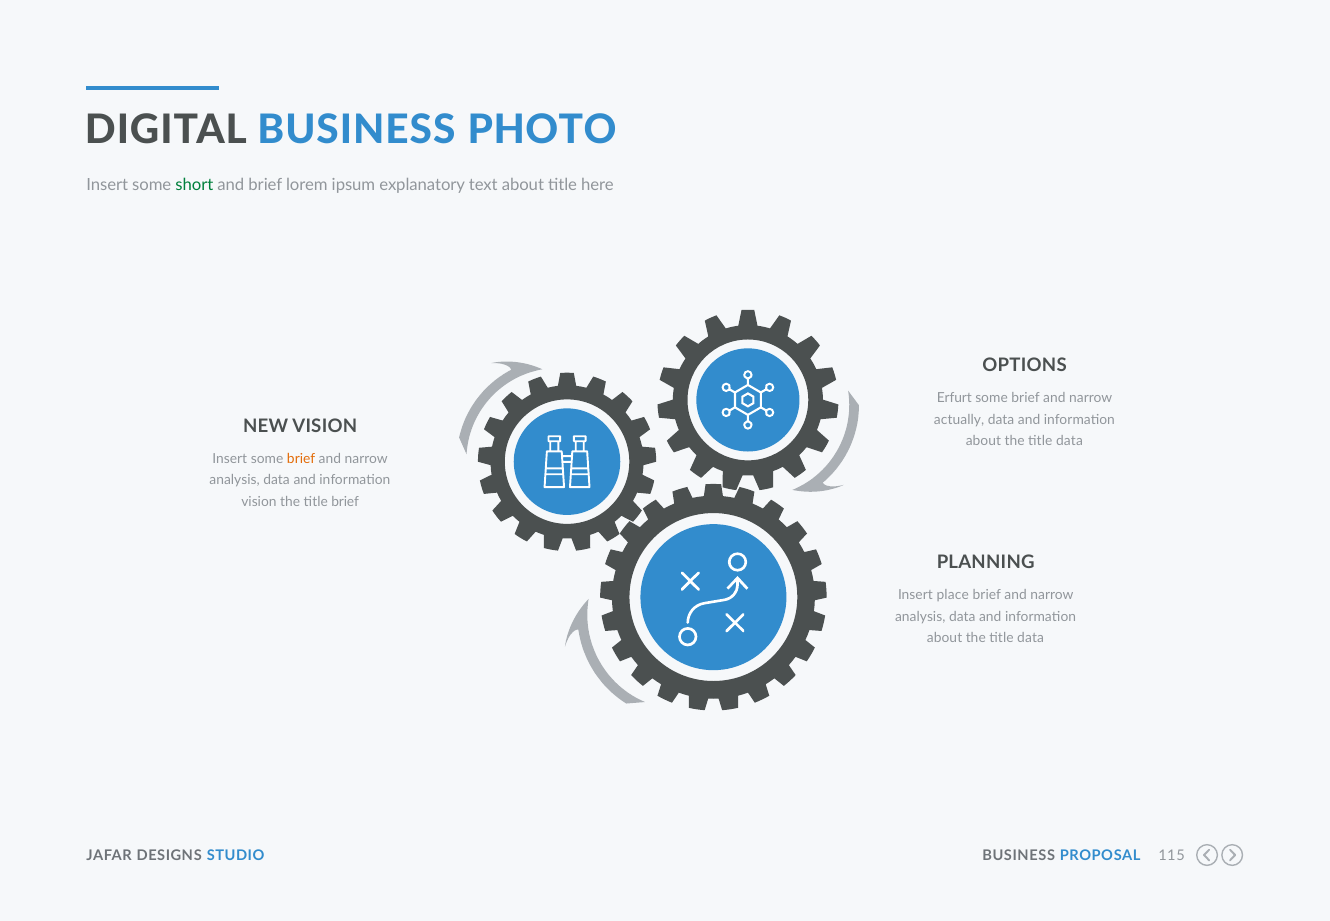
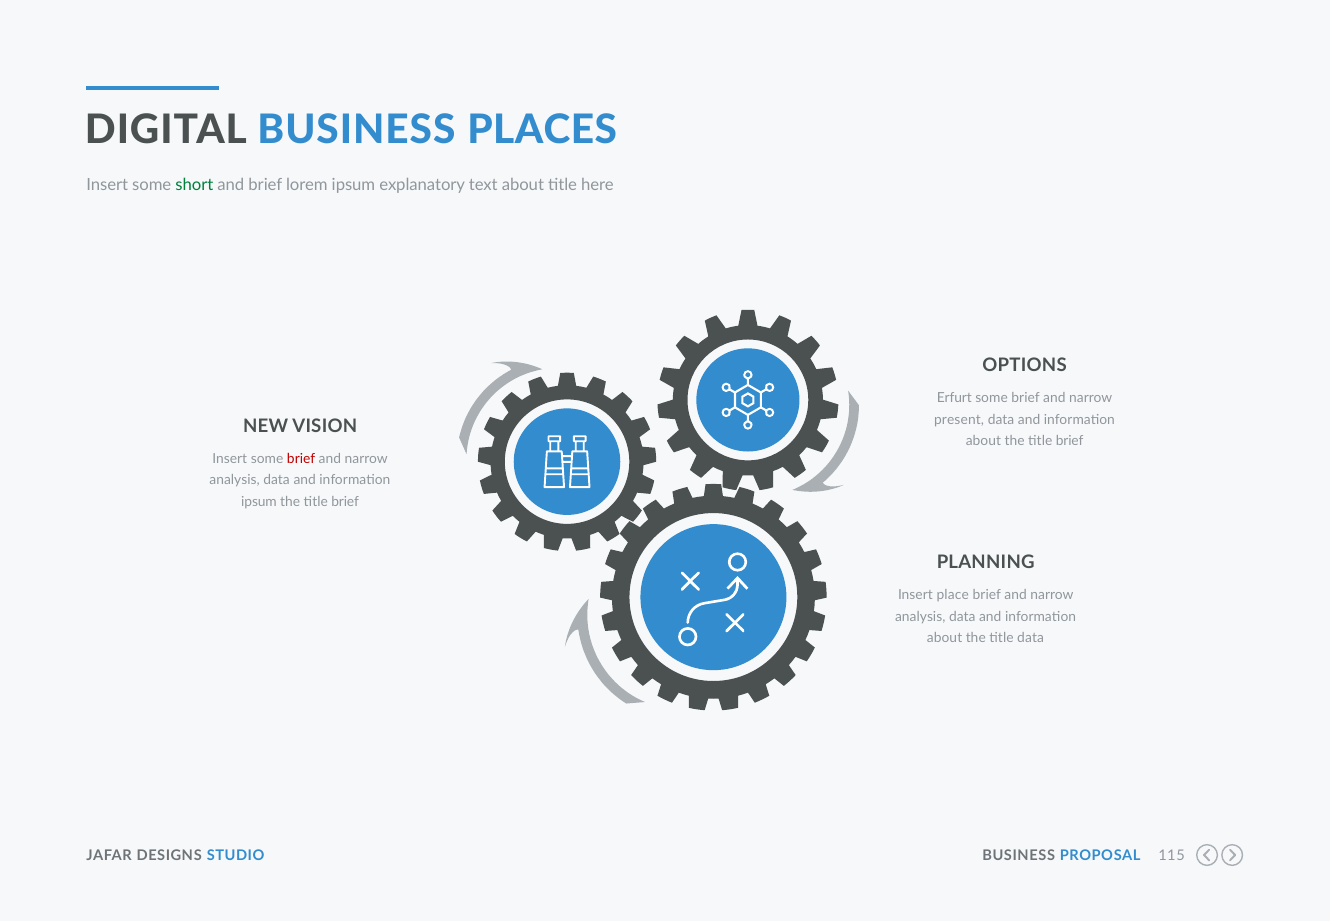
PHOTO: PHOTO -> PLACES (542, 130)
actually: actually -> present (959, 419)
data: data -> brief (1070, 441)
brief colour: orange -> red (301, 458)
vision: vision -> ipsum (259, 501)
